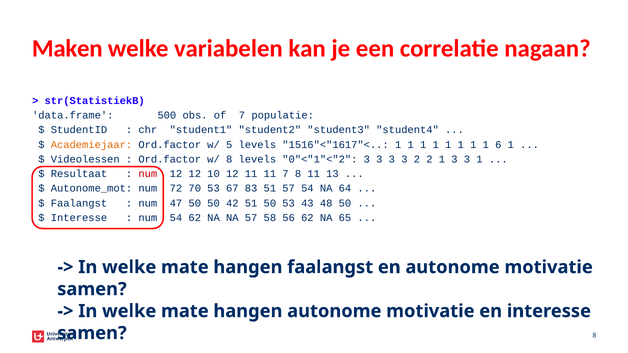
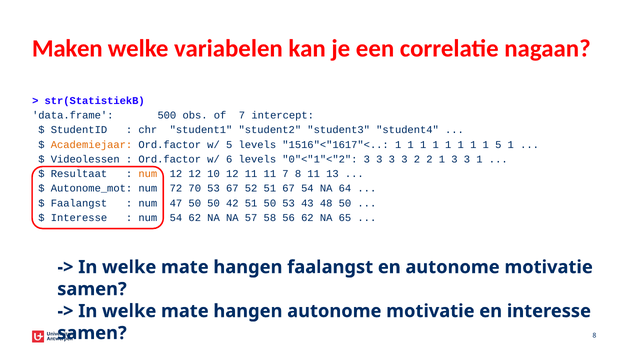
populatie: populatie -> intercept (283, 115)
1 6: 6 -> 5 (498, 145)
w/ 8: 8 -> 6 (229, 159)
num colour: red -> orange (148, 174)
83: 83 -> 52 (251, 189)
51 57: 57 -> 67 (289, 189)
